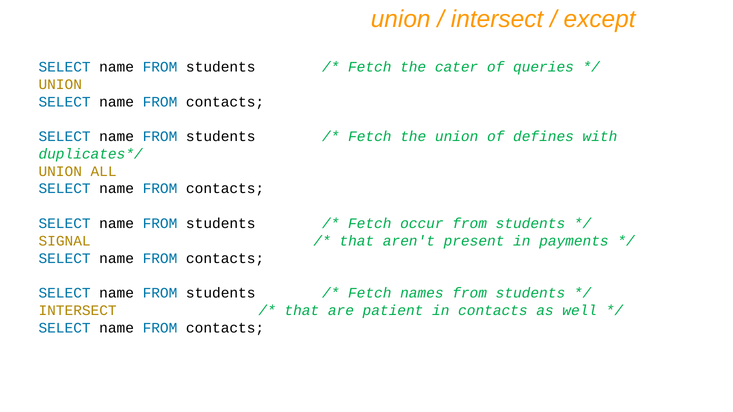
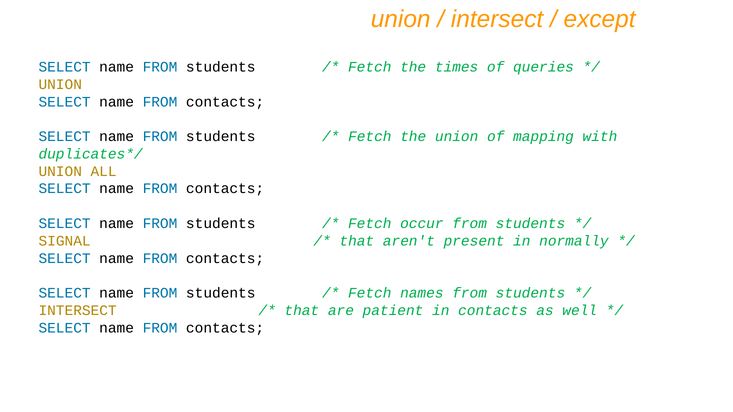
cater: cater -> times (457, 67)
defines: defines -> mapping (544, 137)
payments: payments -> normally (574, 241)
